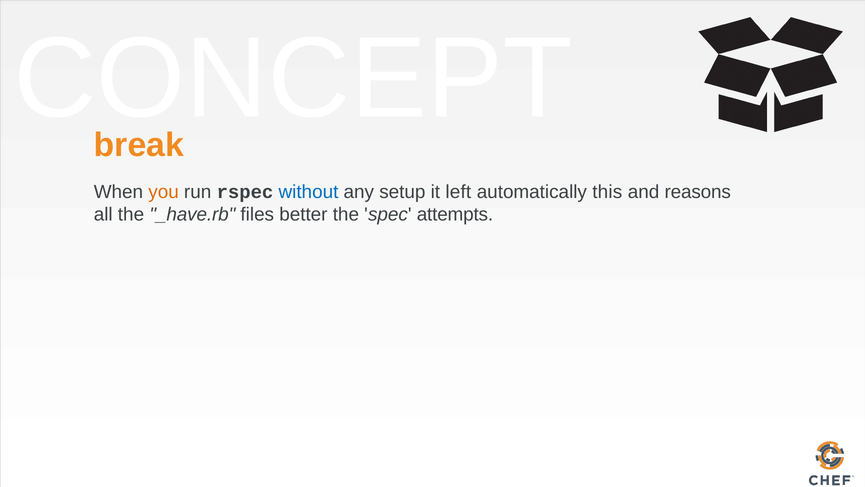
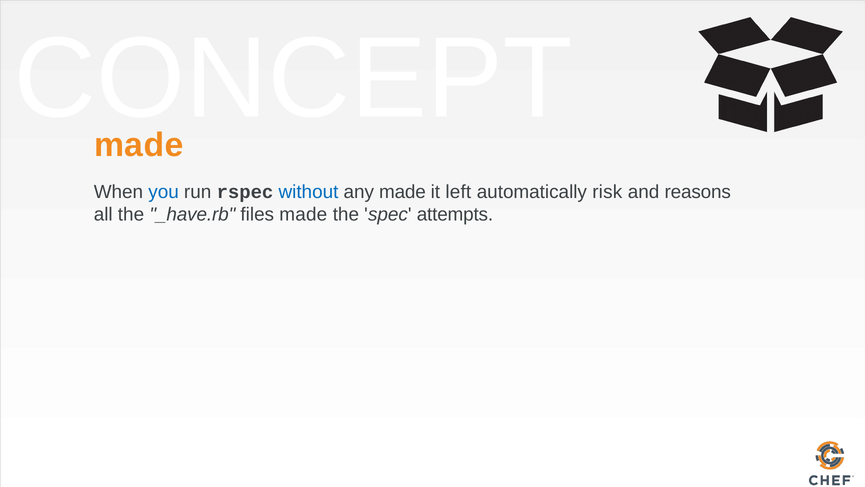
break: break -> made (139, 145)
you colour: orange -> blue (164, 192)
any setup: setup -> made (402, 192)
this: this -> risk (607, 192)
files better: better -> made (303, 214)
